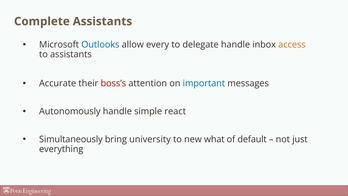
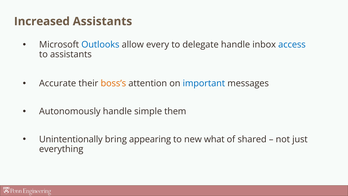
Complete: Complete -> Increased (42, 21)
access colour: orange -> blue (292, 45)
boss’s colour: red -> orange (113, 83)
react: react -> them (175, 111)
Simultaneously: Simultaneously -> Unintentionally (71, 139)
university: university -> appearing (150, 139)
default: default -> shared (252, 139)
